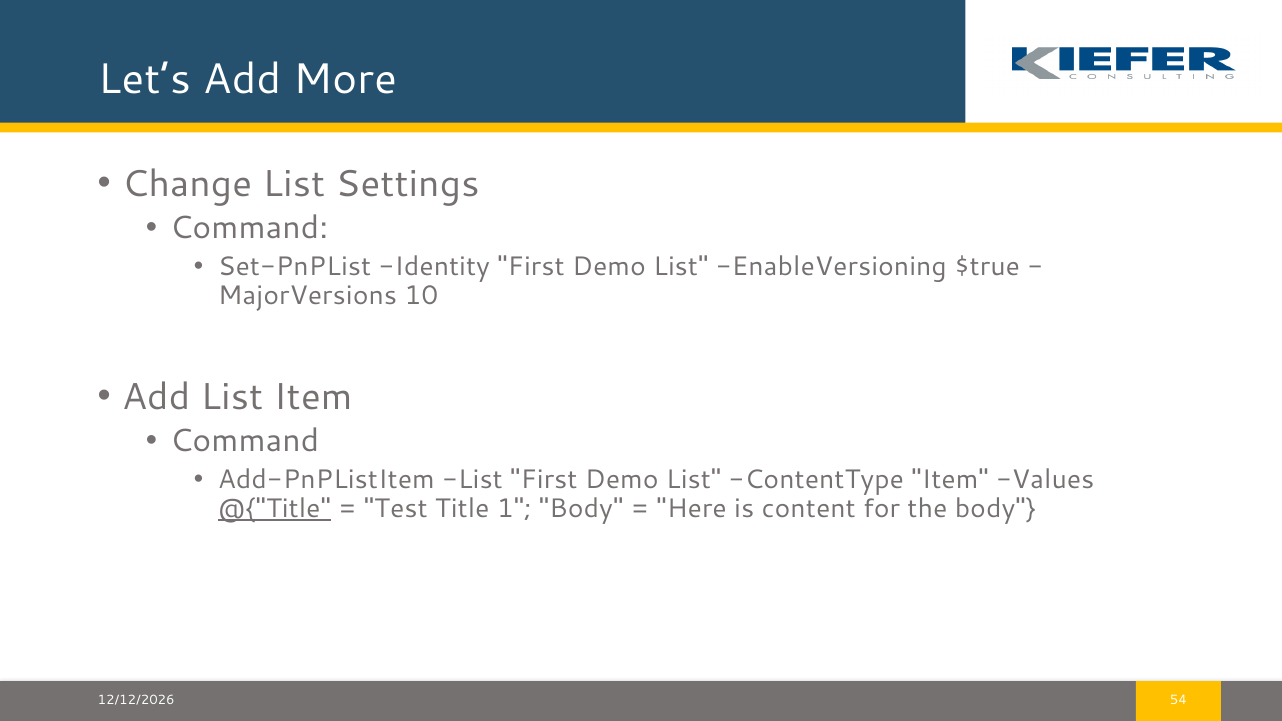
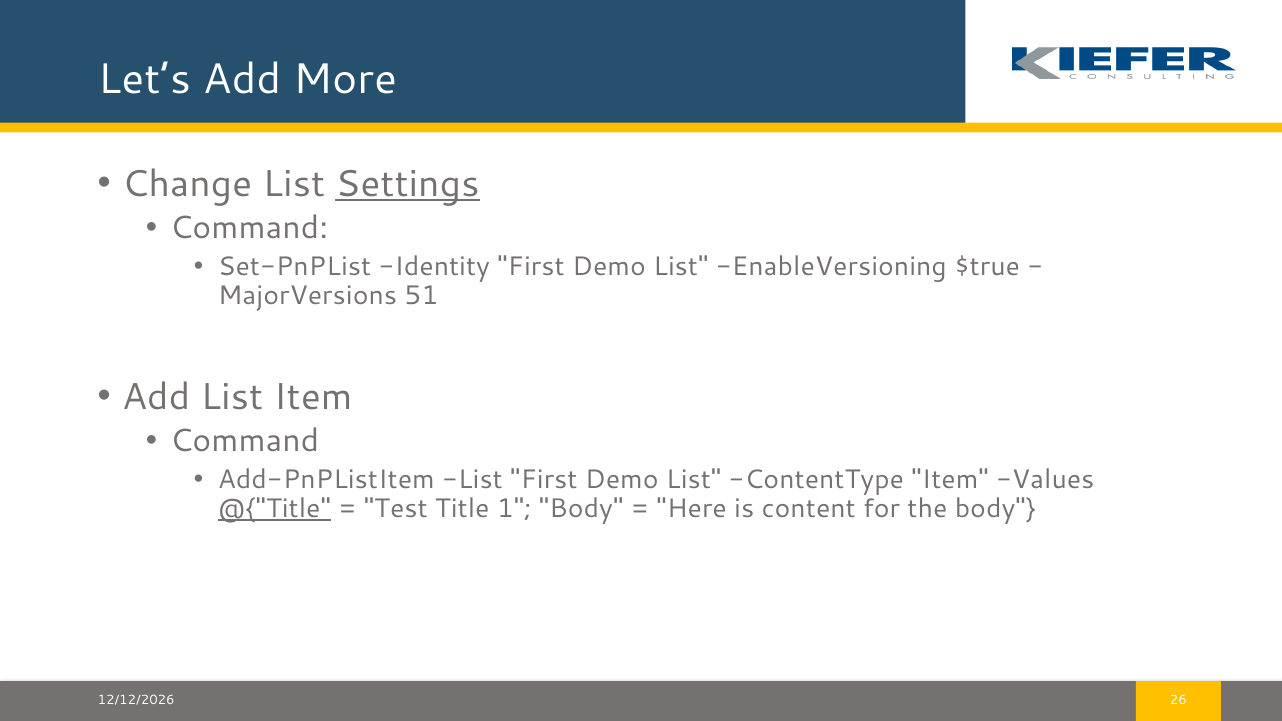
Settings underline: none -> present (408, 184)
10: 10 -> 51 (421, 295)
54: 54 -> 26 (1178, 700)
